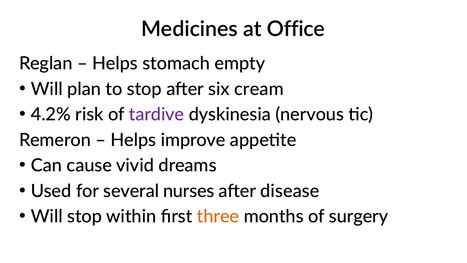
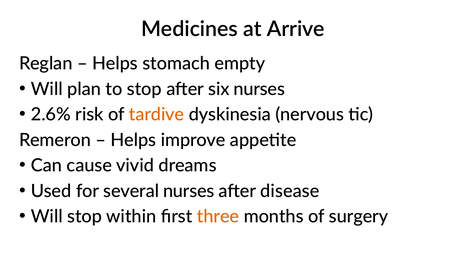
Office: Office -> Arrive (296, 29)
six cream: cream -> nurses (259, 89)
4.2%: 4.2% -> 2.6% (51, 114)
tardive colour: purple -> orange (157, 114)
